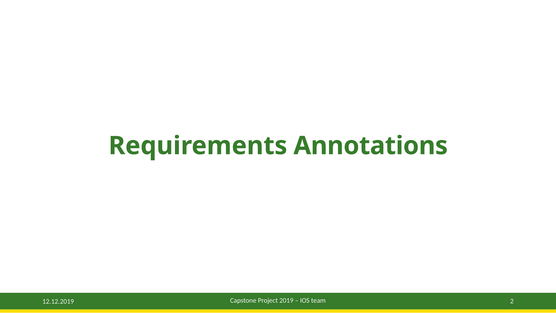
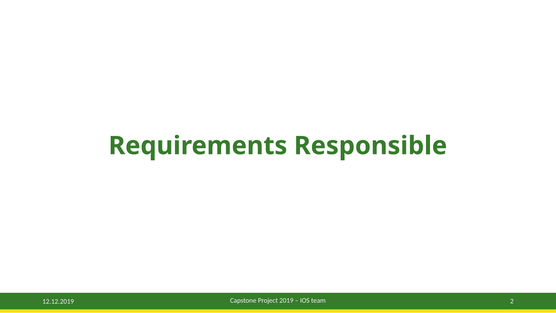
Annotations: Annotations -> Responsible (371, 146)
